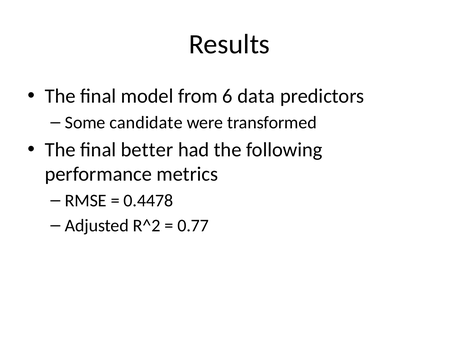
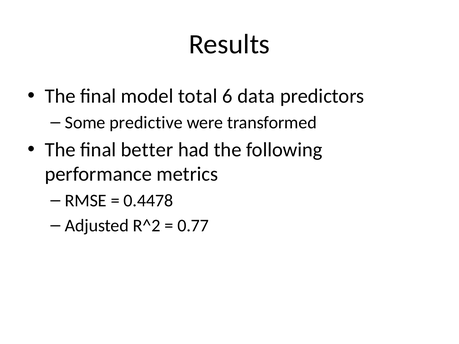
from: from -> total (198, 96)
candidate: candidate -> predictive (146, 123)
